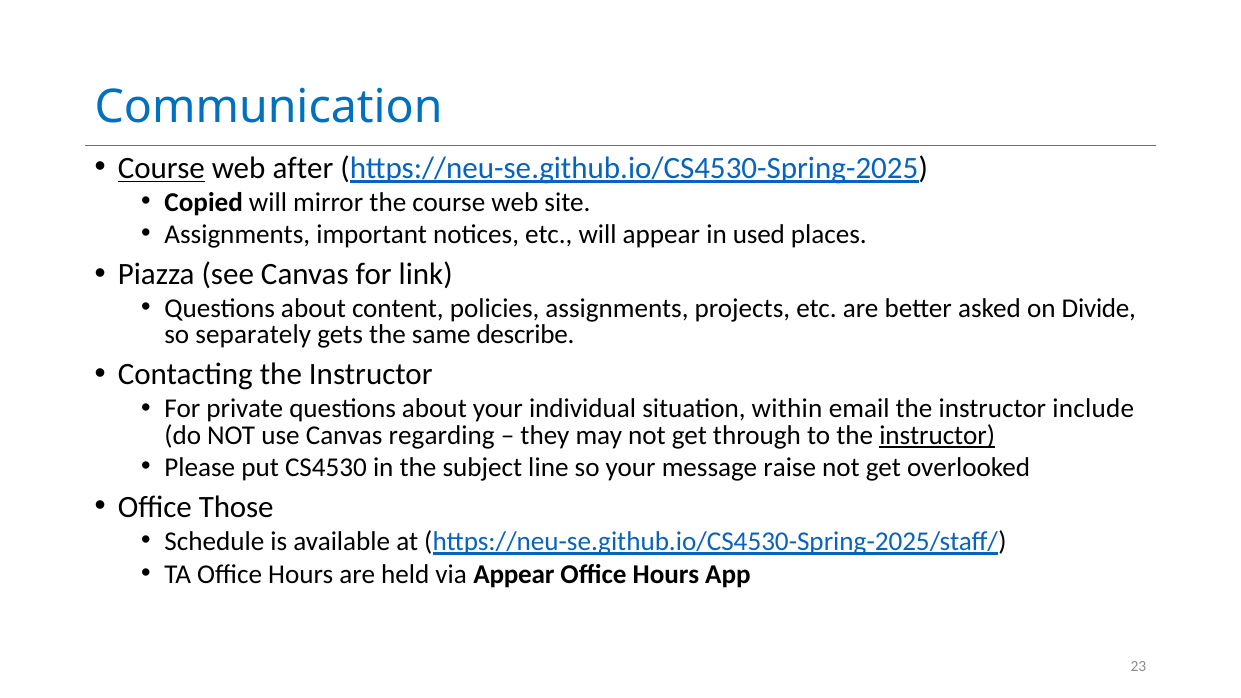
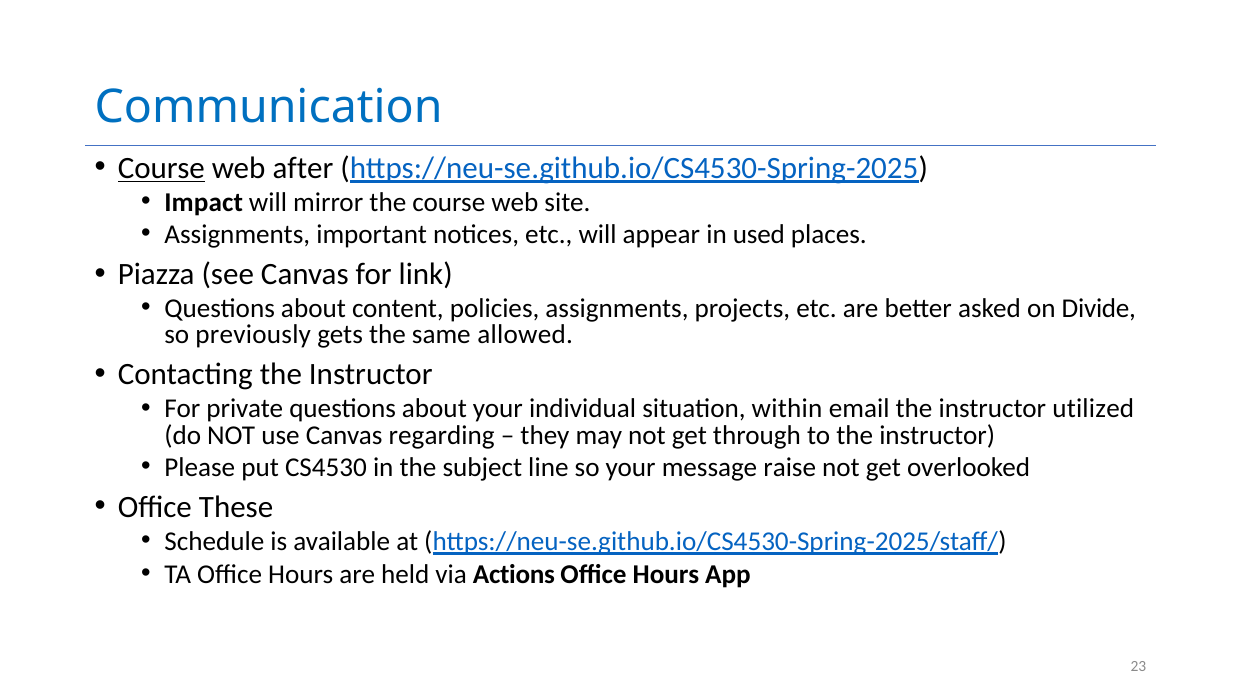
Copied: Copied -> Impact (204, 203)
separately: separately -> previously (253, 335)
describe: describe -> allowed (525, 335)
include: include -> utilized (1093, 409)
instructor underline: present -> none (937, 435)
Those: Those -> These (236, 507)
via Appear: Appear -> Actions (514, 574)
